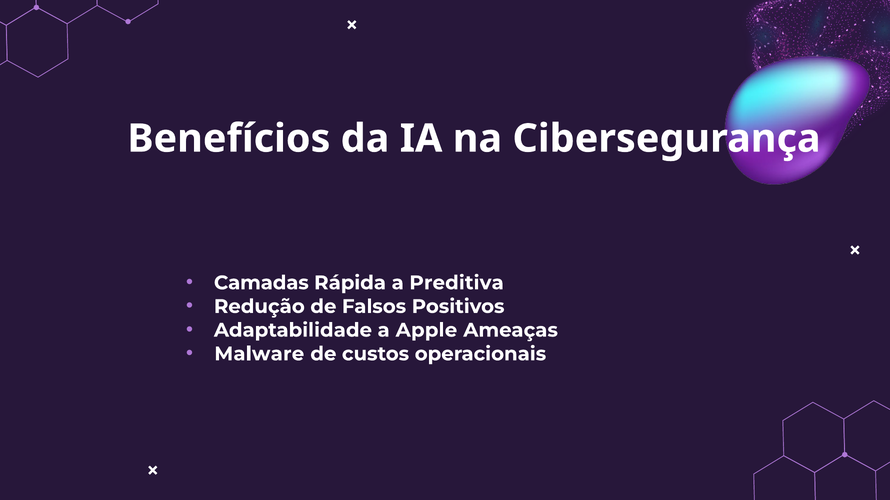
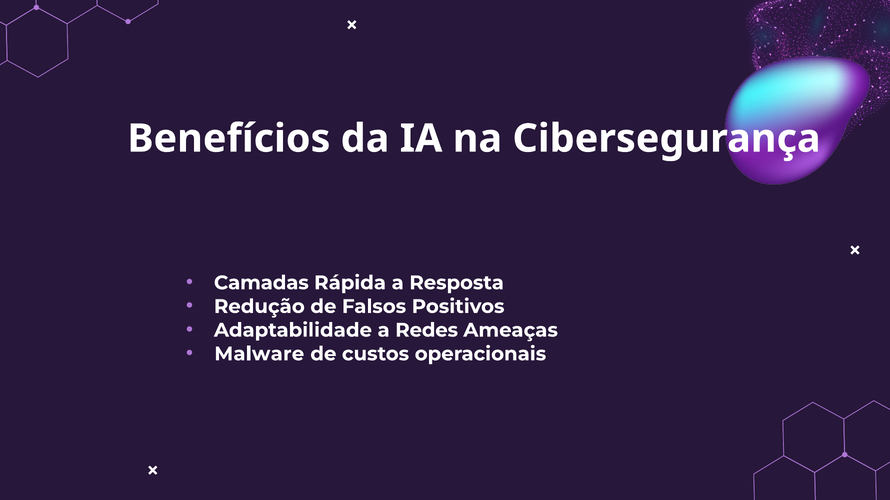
Preditiva: Preditiva -> Resposta (457, 283)
Apple: Apple -> Redes (427, 331)
